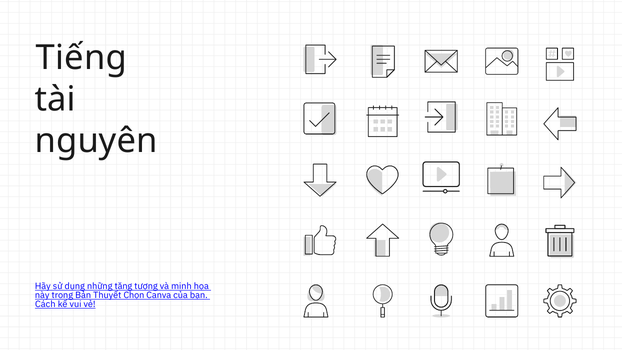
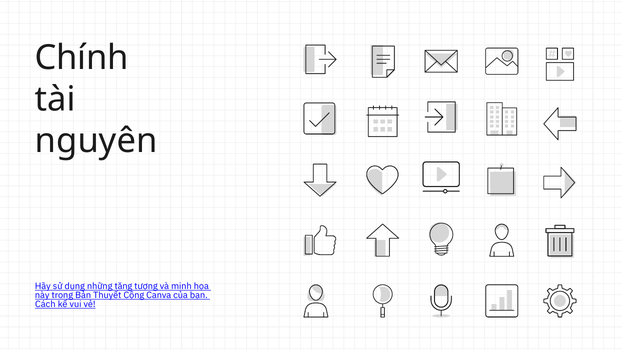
Tiếng: Tiếng -> Chính (82, 58)
Chọn: Chọn -> Cộng (134, 295)
